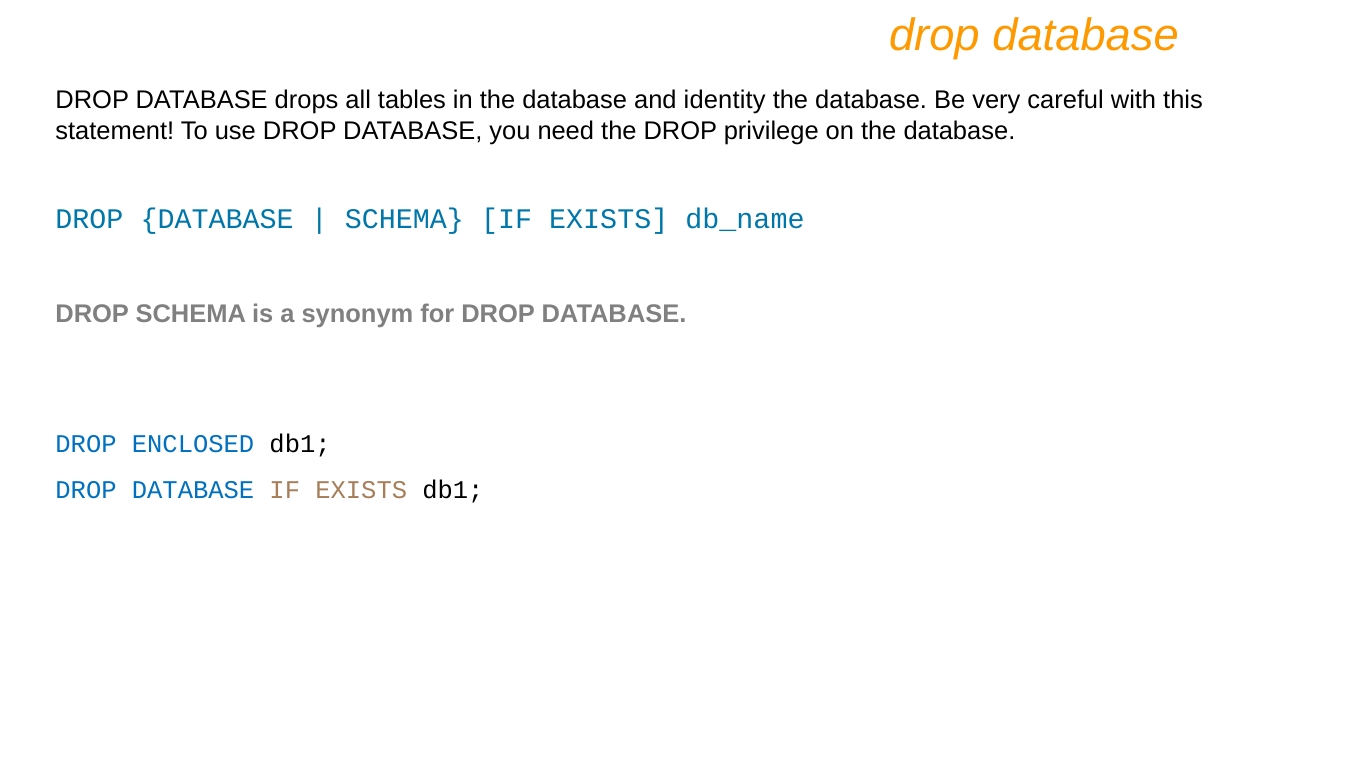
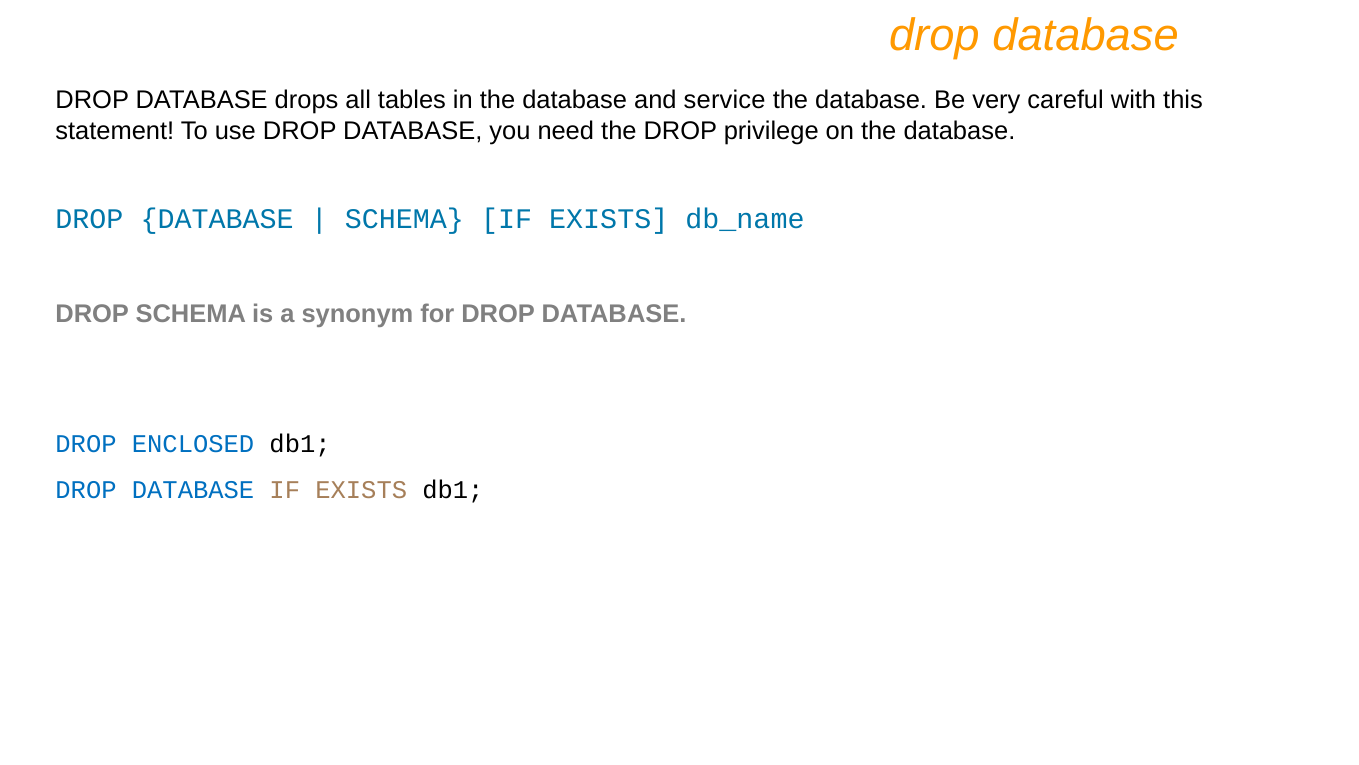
identity: identity -> service (725, 100)
